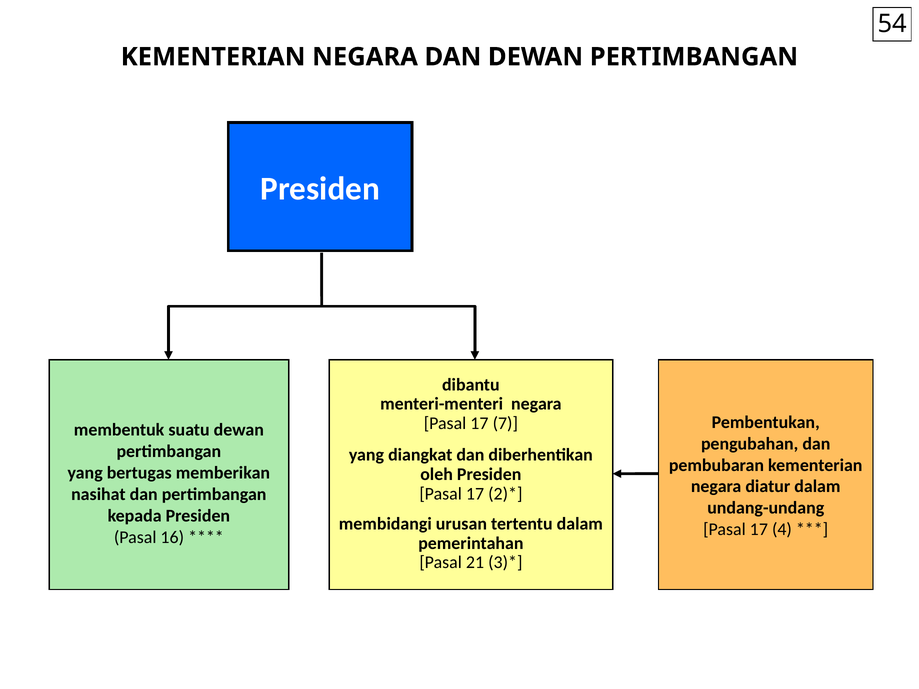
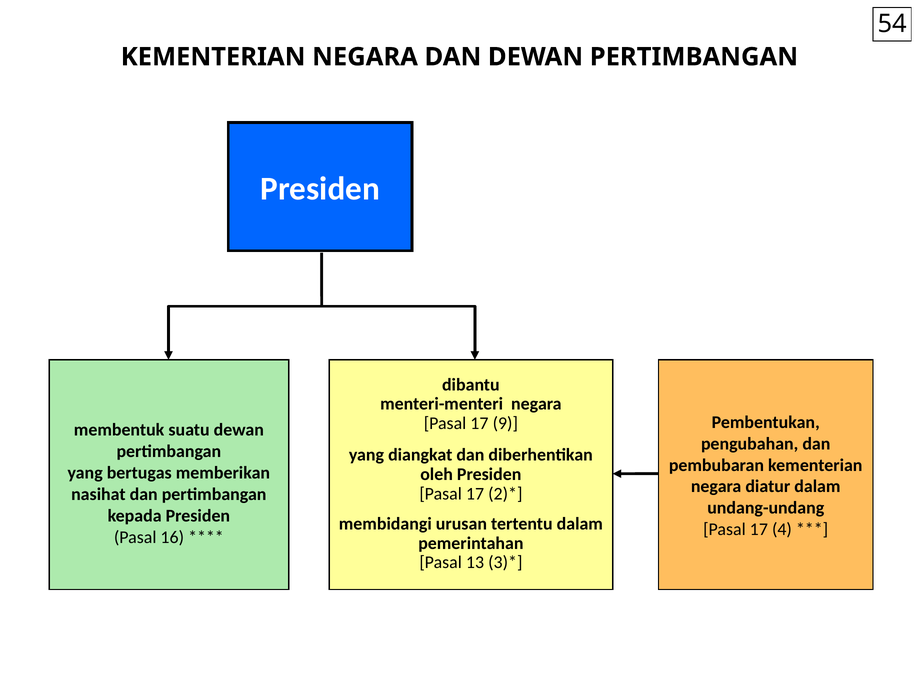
7: 7 -> 9 (505, 423)
21: 21 -> 13 (475, 563)
